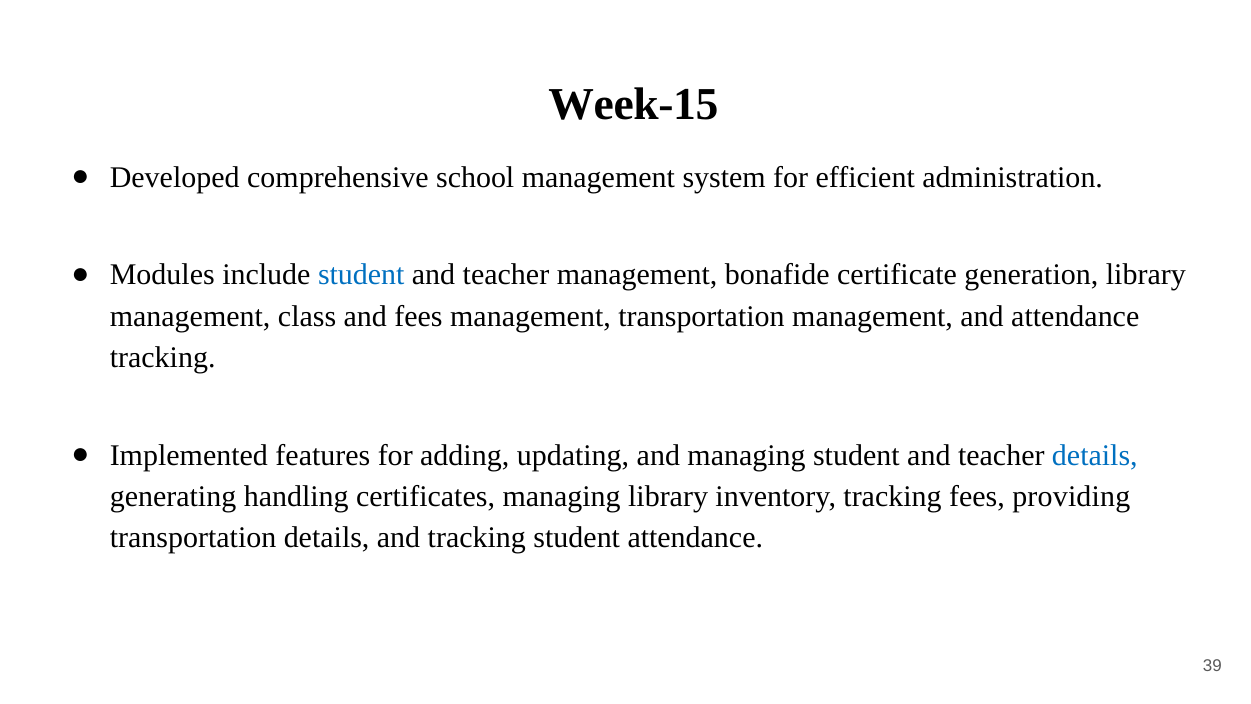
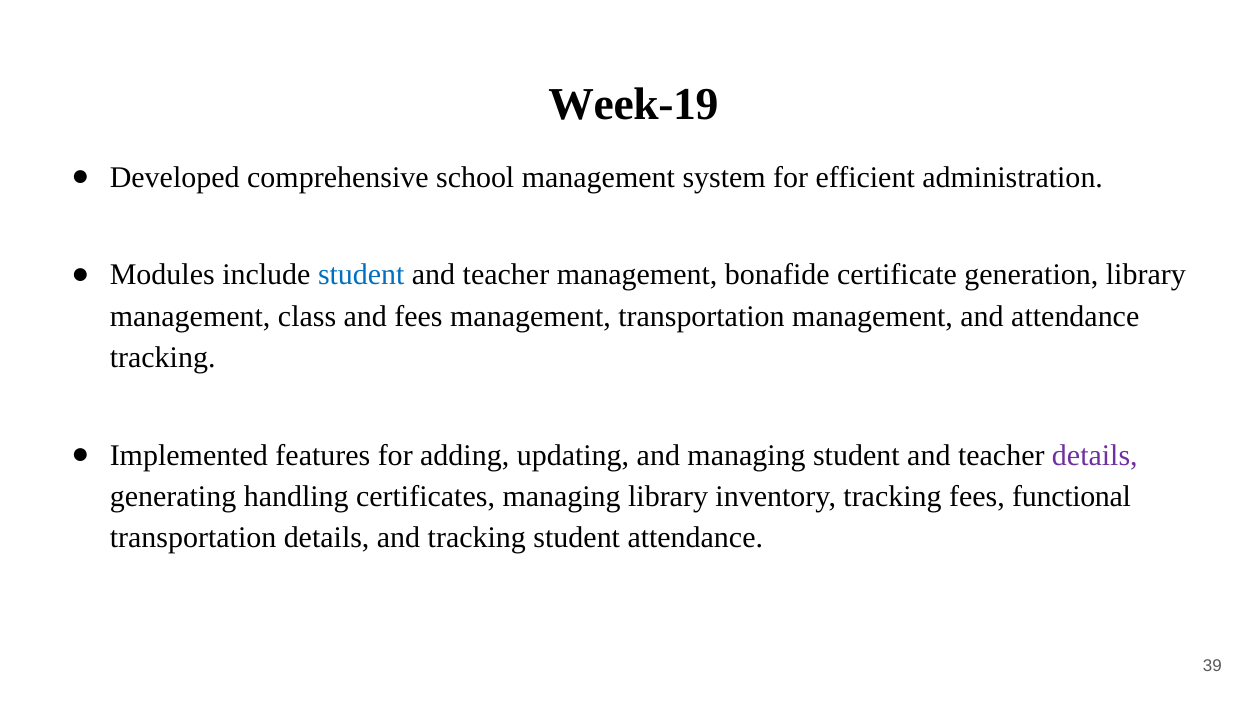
Week-15: Week-15 -> Week-19 (633, 104)
details colour: blue -> purple (1095, 455)
providing: providing -> functional (1072, 496)
